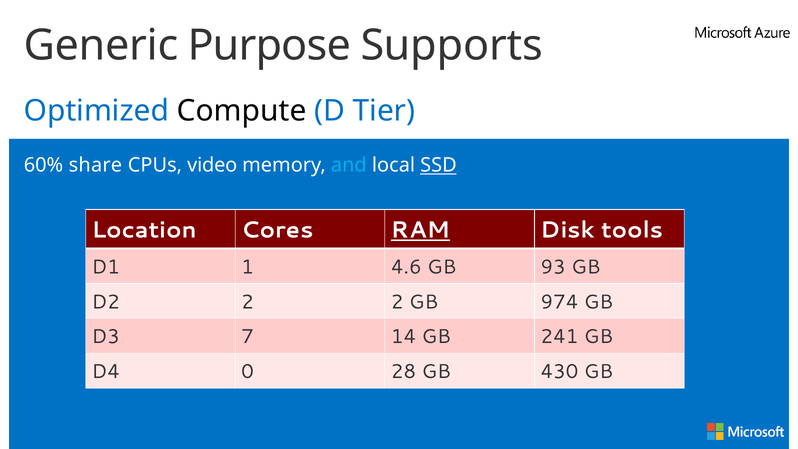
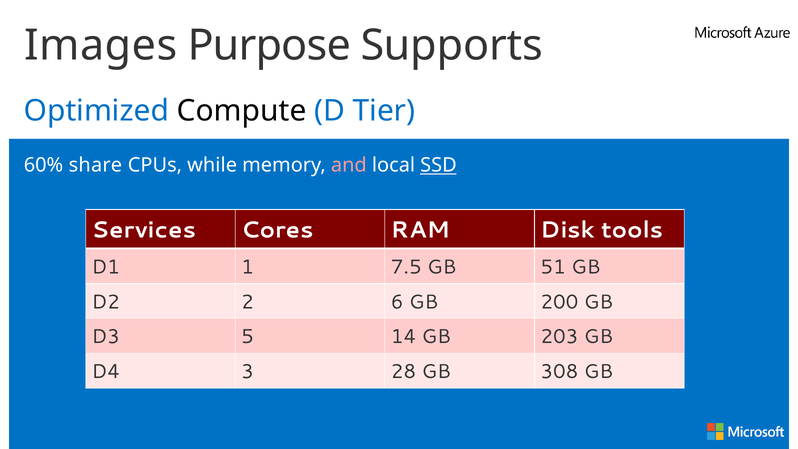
Generic: Generic -> Images (101, 45)
video: video -> while (212, 165)
and colour: light blue -> pink (349, 165)
Location: Location -> Services (144, 230)
RAM underline: present -> none (420, 230)
4.6: 4.6 -> 7.5 (406, 267)
93: 93 -> 51 (553, 267)
2 2: 2 -> 6 (397, 302)
974: 974 -> 200 (559, 302)
7: 7 -> 5 (248, 337)
241: 241 -> 203 (559, 337)
0: 0 -> 3 (248, 372)
430: 430 -> 308 (559, 372)
